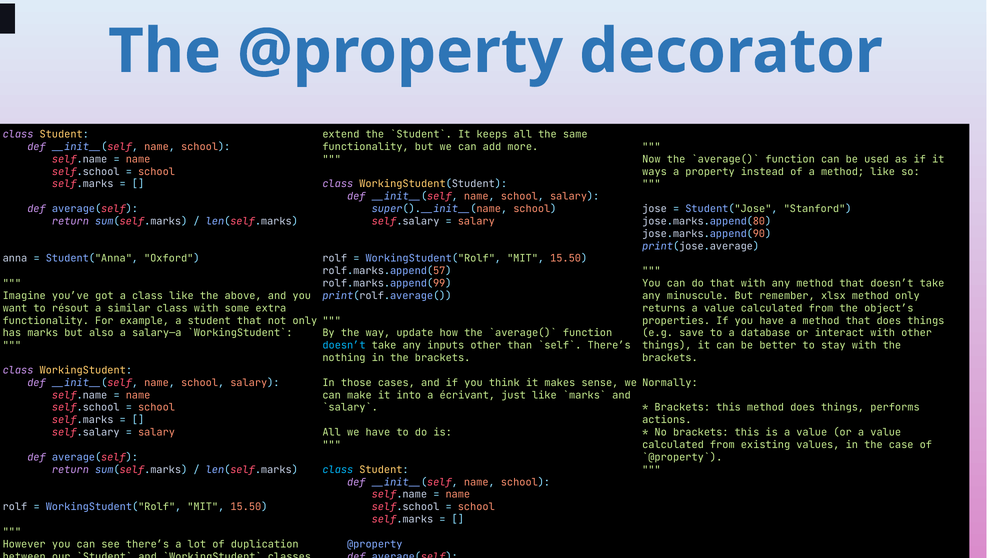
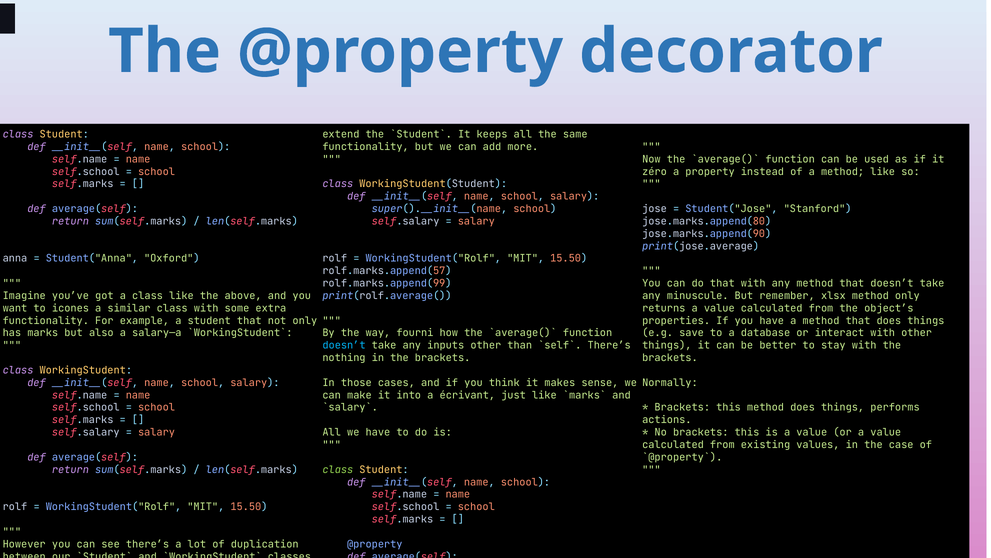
ways: ways -> zéro (655, 171)
résout: résout -> icones (70, 308)
update: update -> fourni (415, 333)
class colour: light blue -> light green (338, 469)
